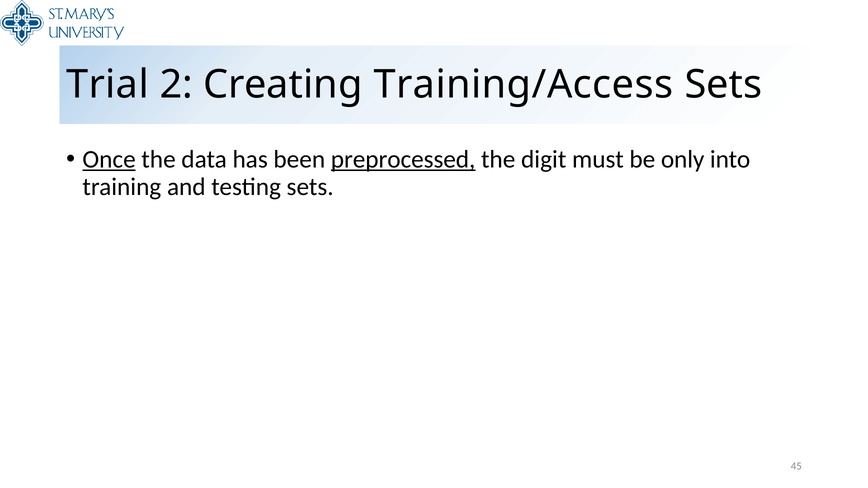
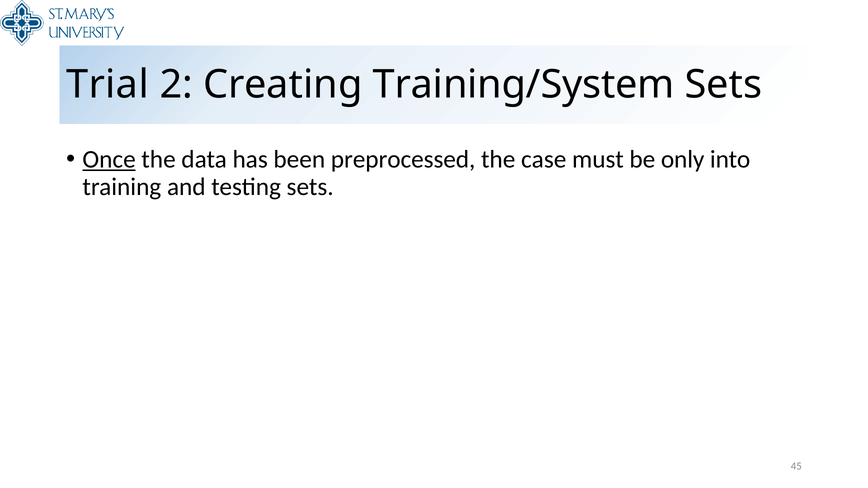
Training/Access: Training/Access -> Training/System (524, 85)
preprocessed underline: present -> none (403, 160)
digit: digit -> case (544, 160)
